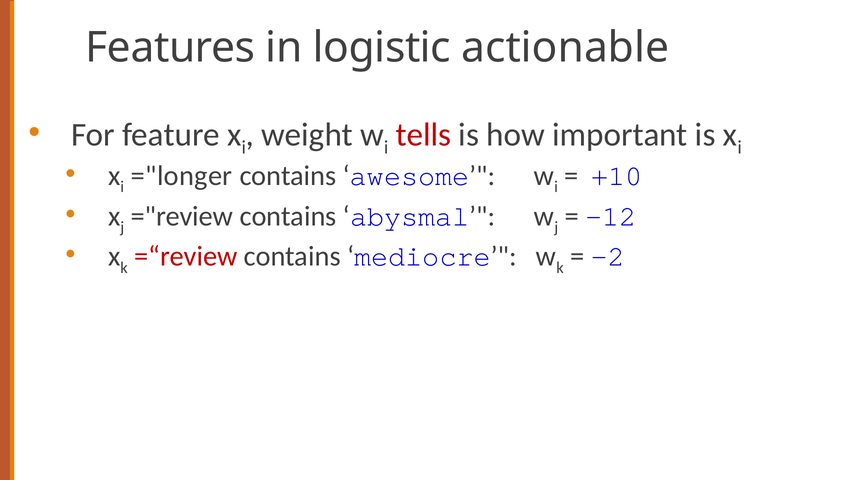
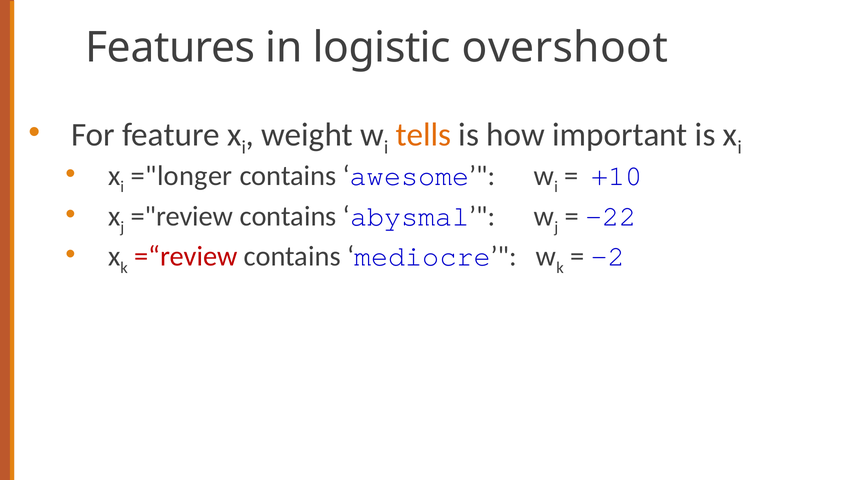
actionable: actionable -> overshoot (565, 48)
tells colour: red -> orange (423, 135)
-12: -12 -> -22 (611, 216)
